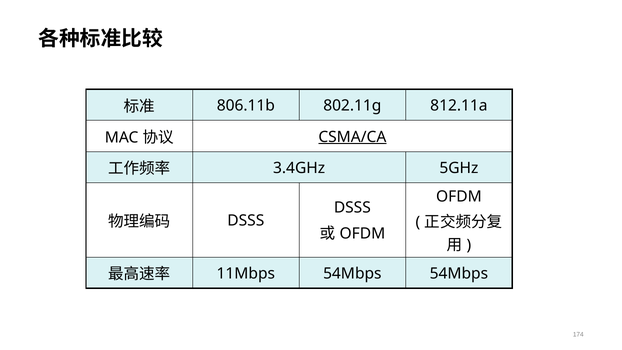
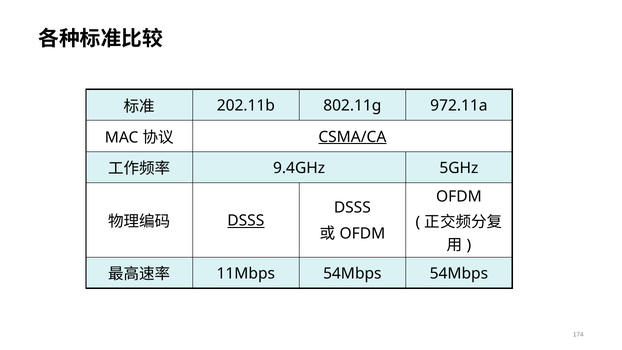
806.11b: 806.11b -> 202.11b (246, 106)
812.11a: 812.11a -> 972.11a (459, 106)
3.4GHz: 3.4GHz -> 9.4GHz (299, 168)
DSSS underline: none -> present (246, 221)
